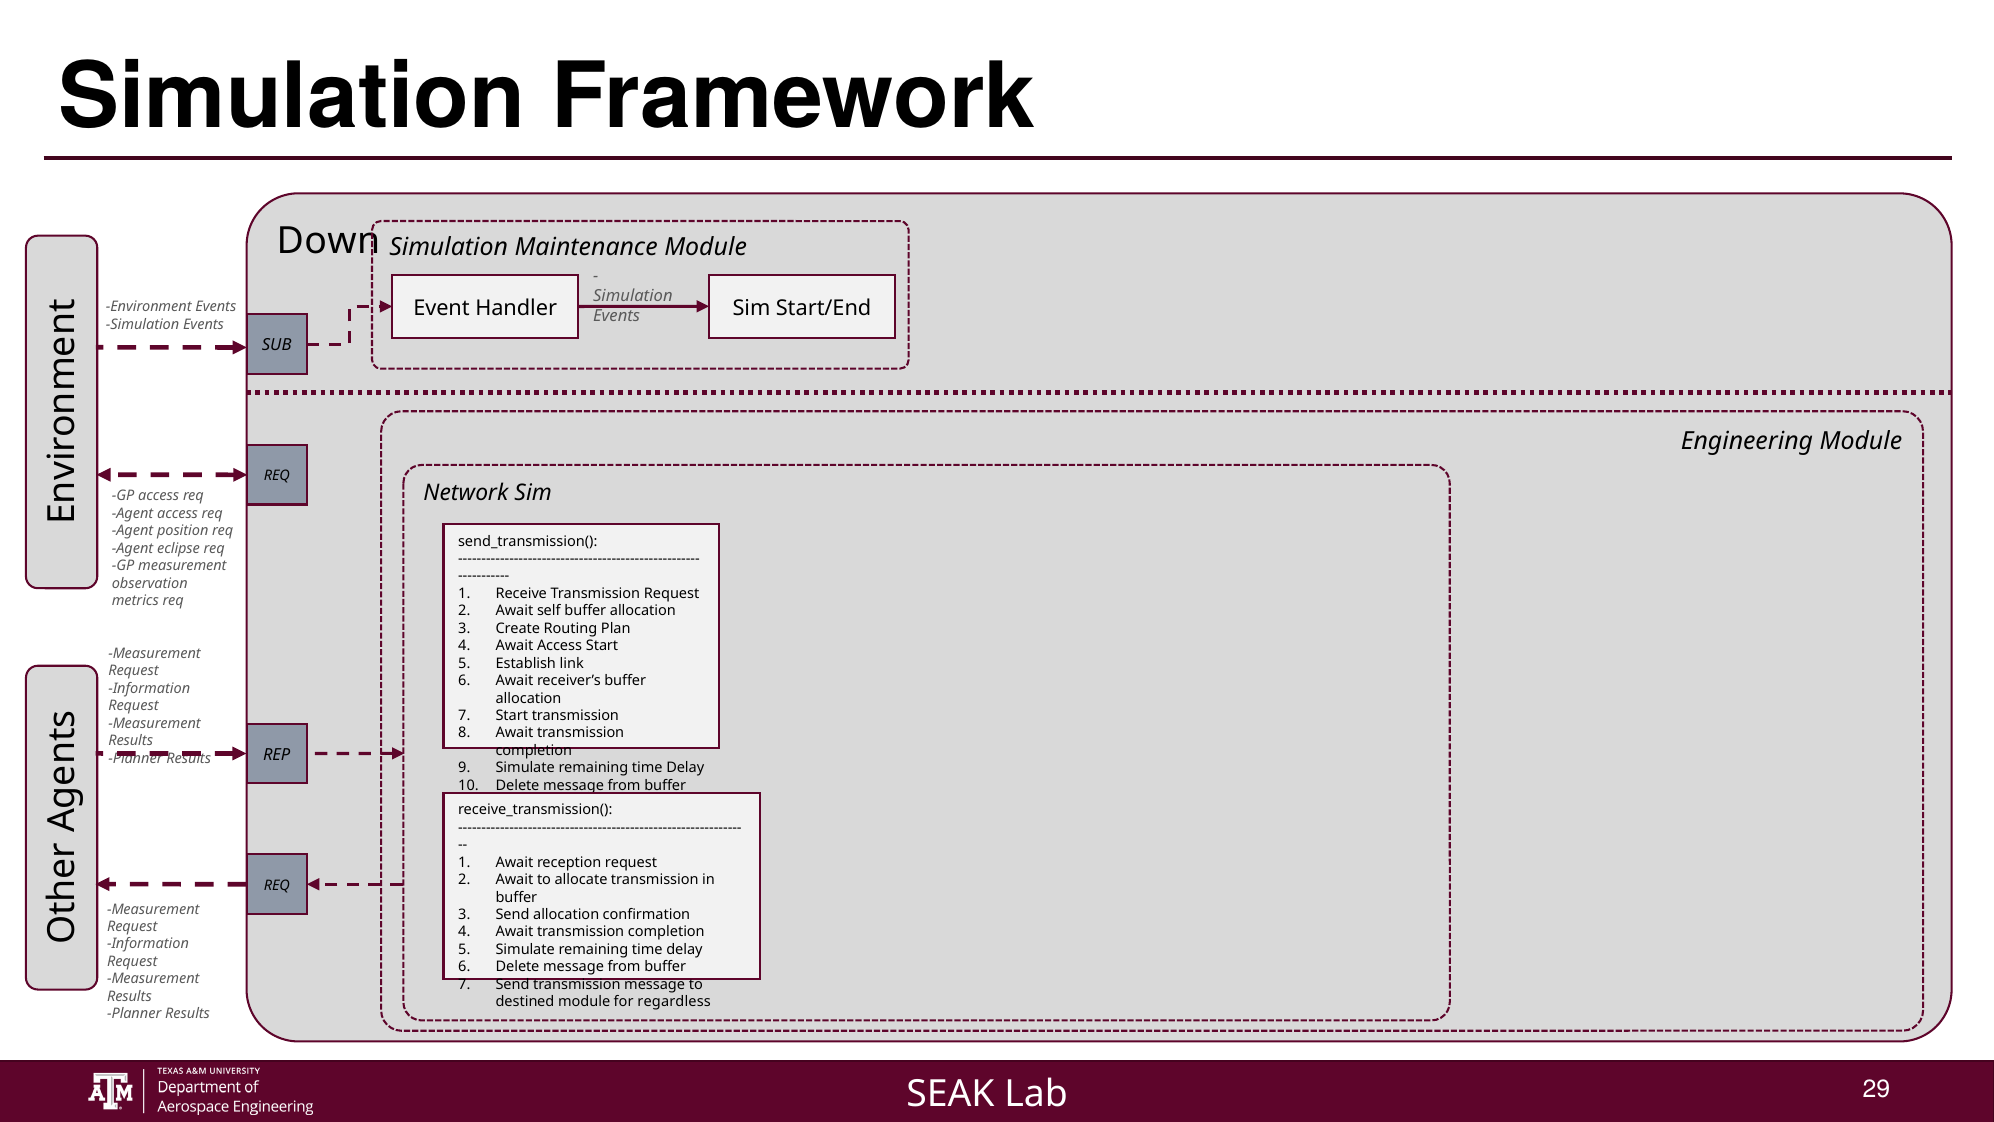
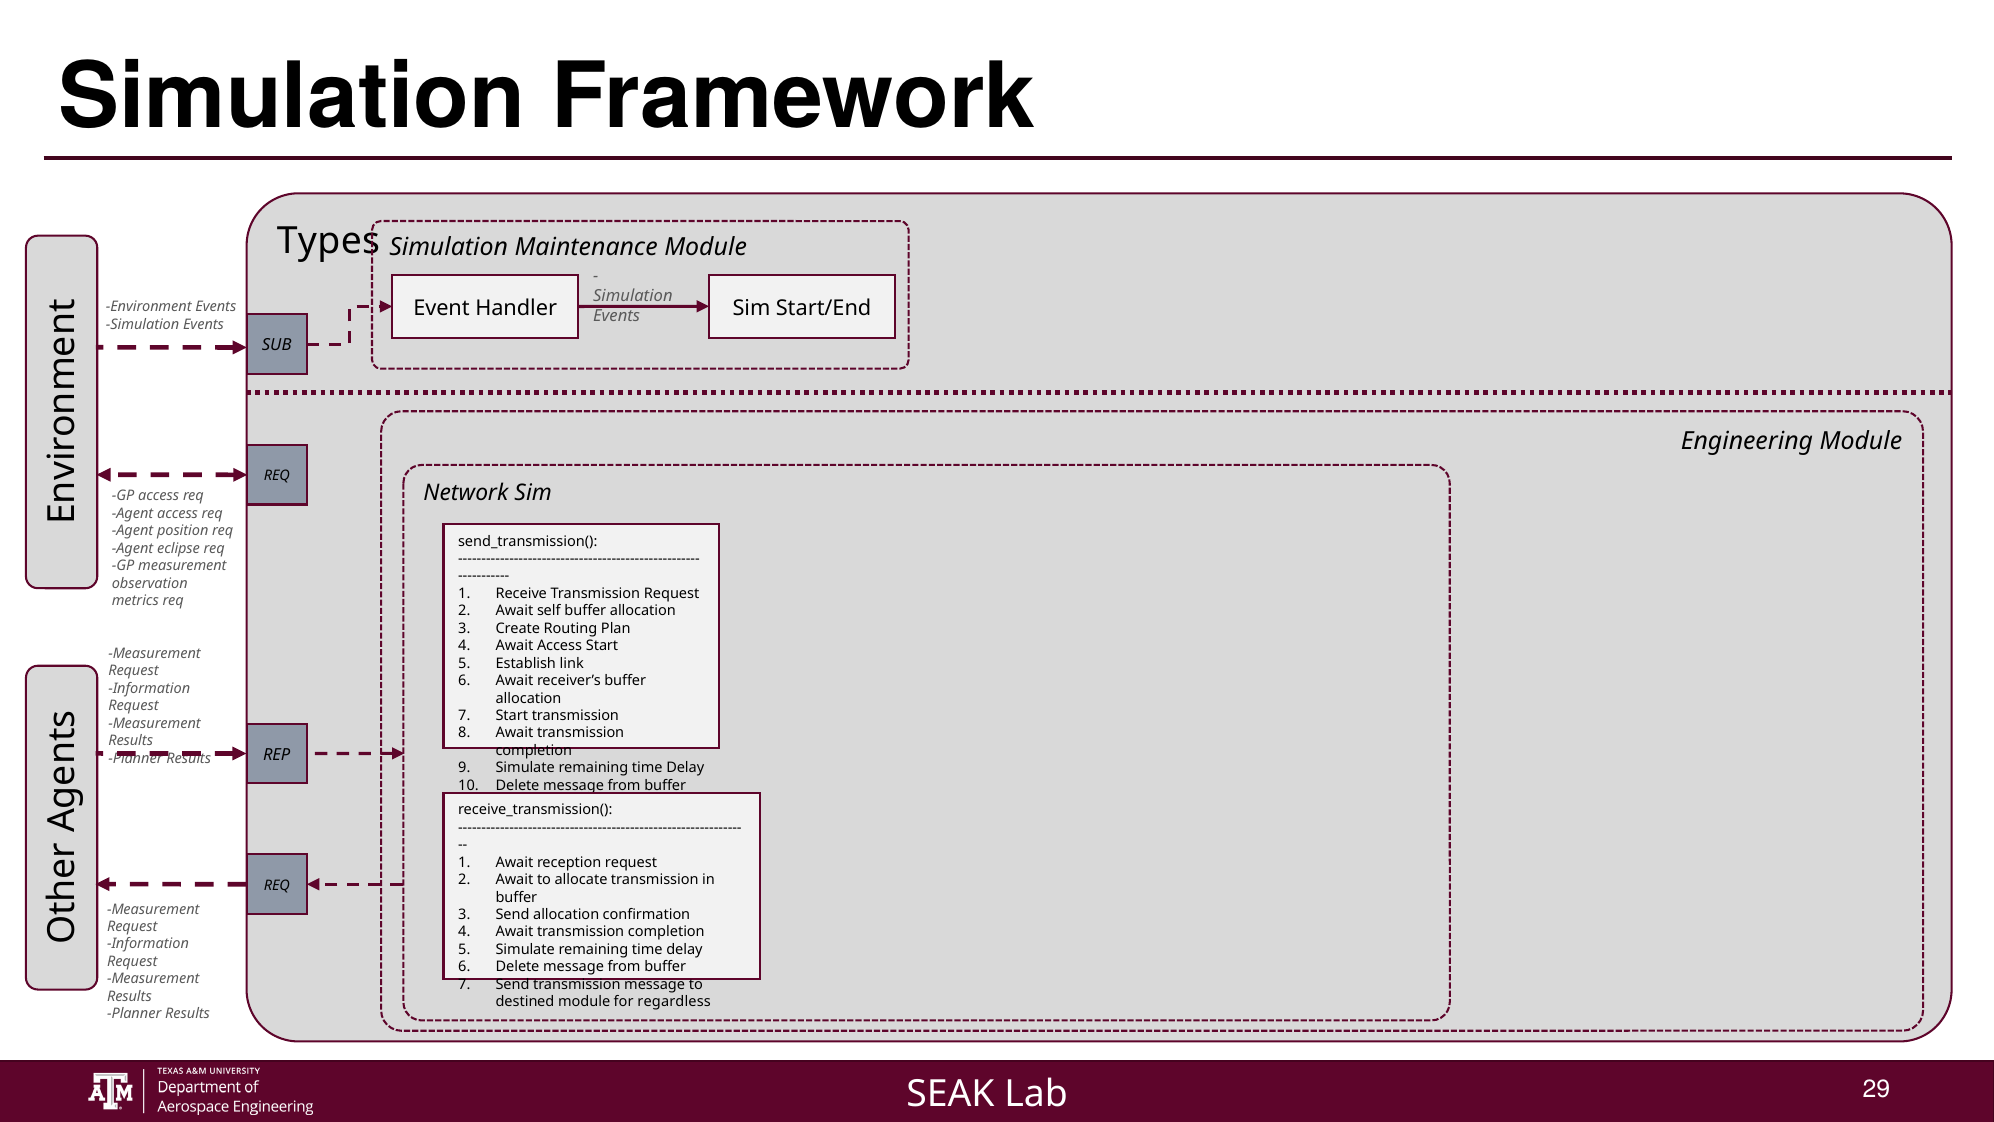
Down: Down -> Types (328, 241)
